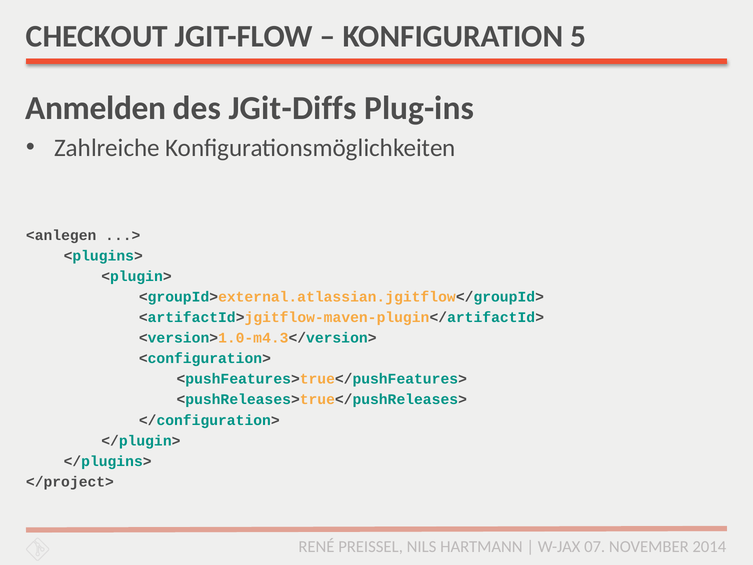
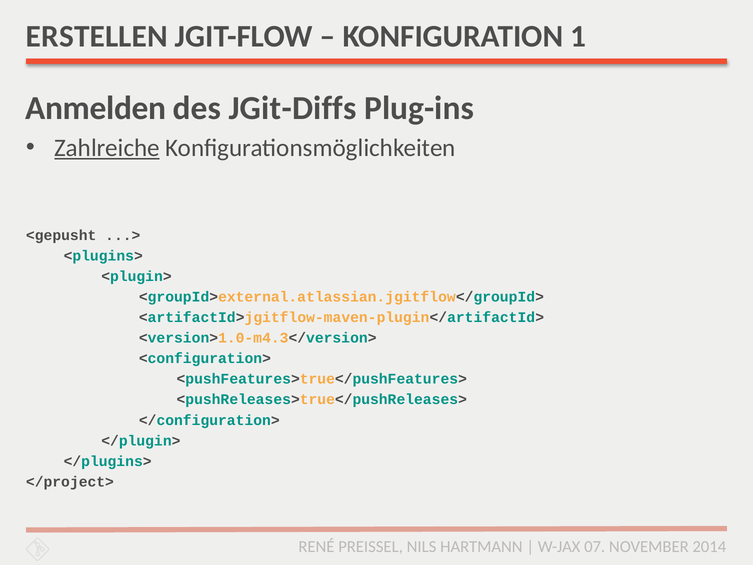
CHECKOUT: CHECKOUT -> ERSTELLEN (97, 36)
5: 5 -> 1 (578, 36)
Zahlreiche underline: none -> present (107, 148)
<anlegen: <anlegen -> <gepusht (61, 235)
